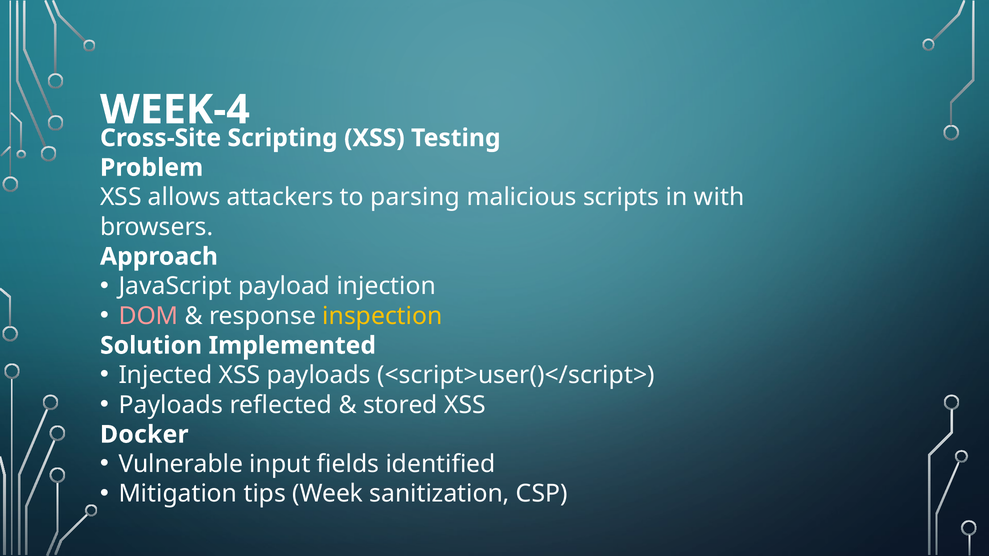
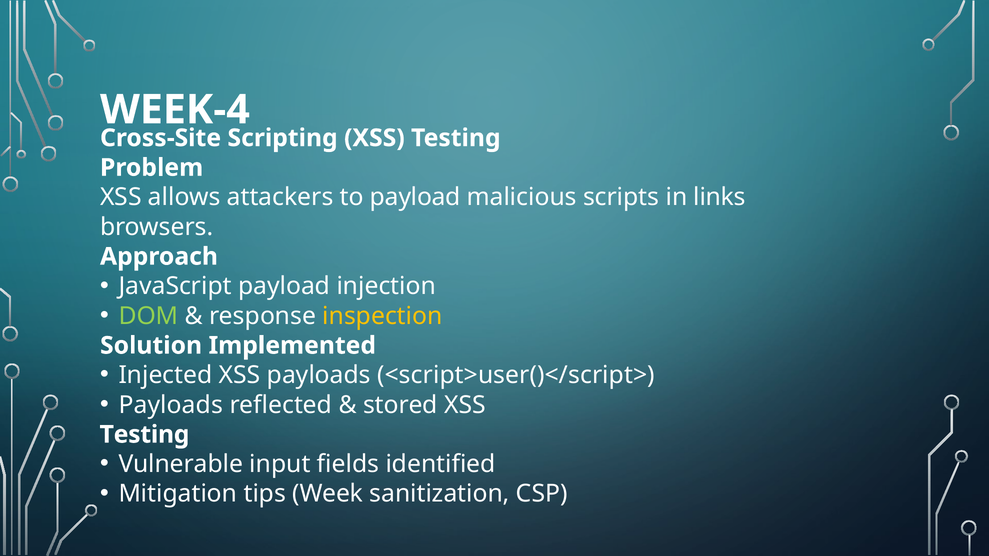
to parsing: parsing -> payload (415, 197)
with: with -> links (720, 197)
DOM colour: pink -> light green (148, 316)
Docker: Docker -> Testing (145, 435)
